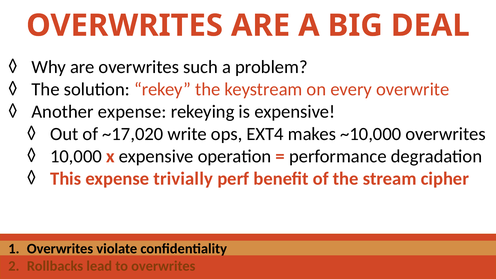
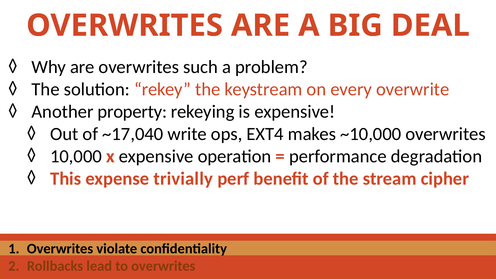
Another expense: expense -> property (132, 112)
~17,020: ~17,020 -> ~17,040 (133, 134)
